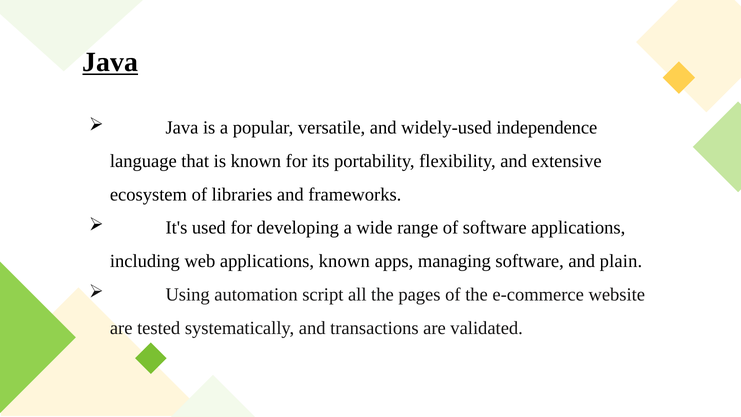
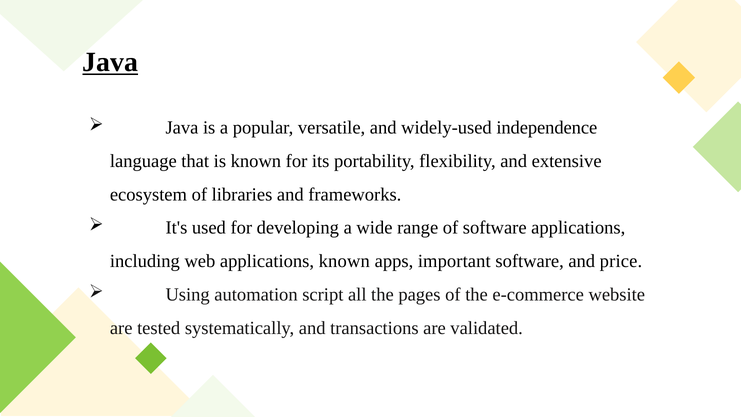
managing: managing -> important (454, 261)
plain: plain -> price (621, 261)
